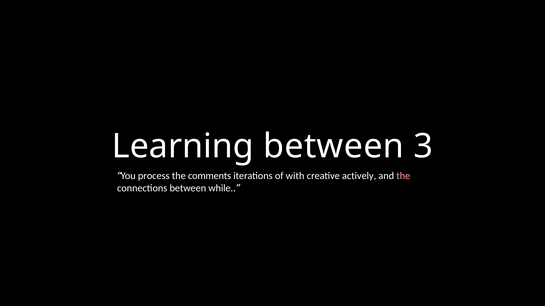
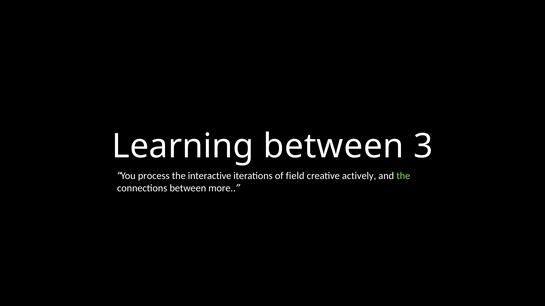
comments: comments -> interactive (210, 176)
with: with -> field (295, 176)
the colour: pink -> light green (403, 176)
while: while -> more (221, 188)
